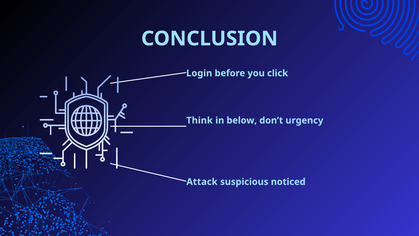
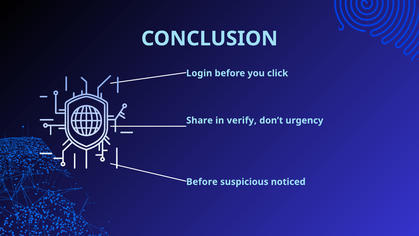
Think: Think -> Share (200, 120)
below: below -> verify (242, 120)
Attack: Attack -> Before (202, 182)
